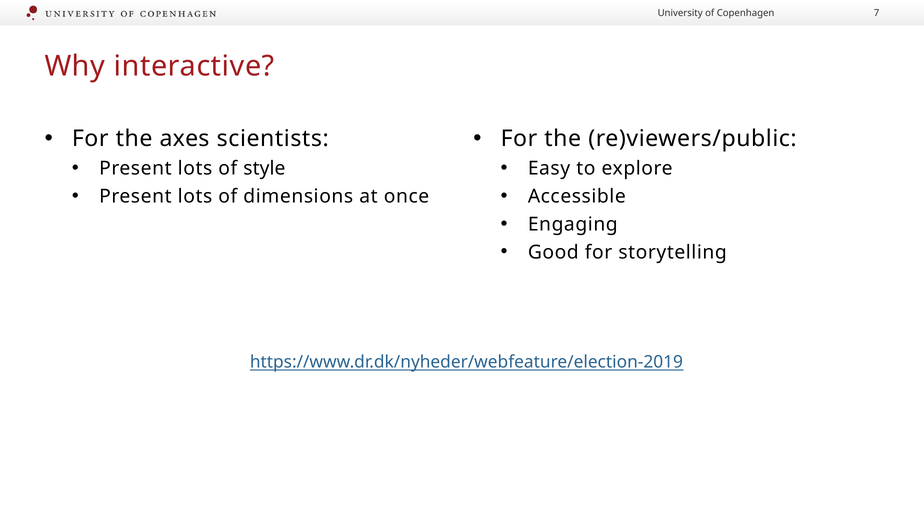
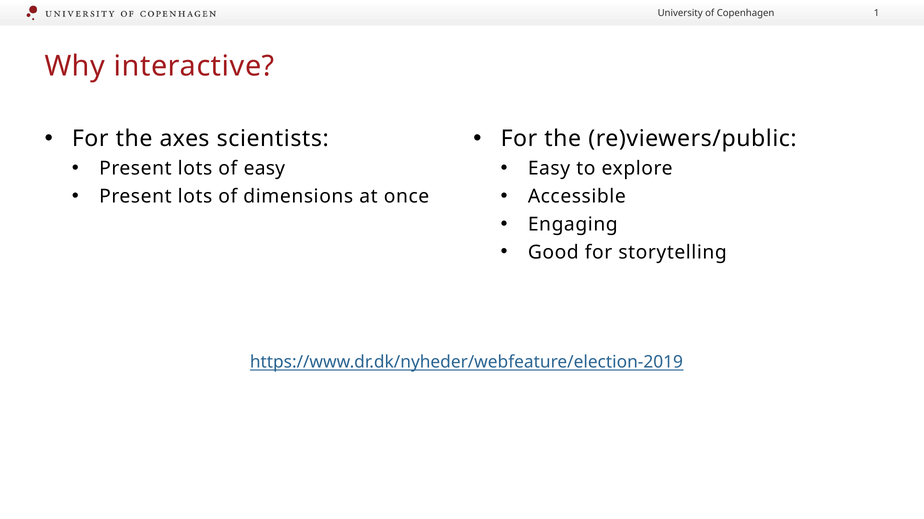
7: 7 -> 1 (877, 13)
of style: style -> easy (264, 169)
